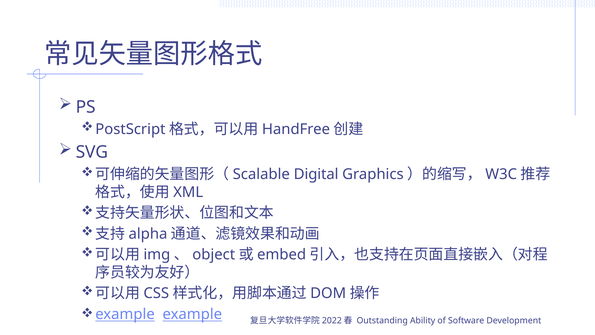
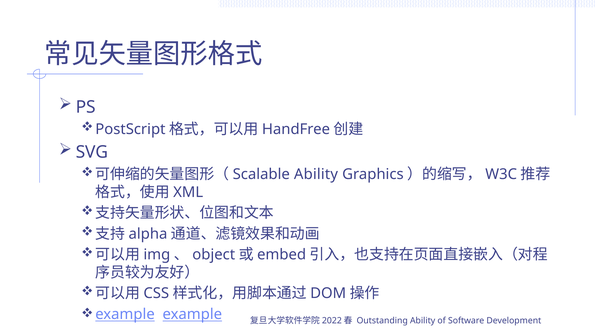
Digital: Digital -> Ability (316, 174)
